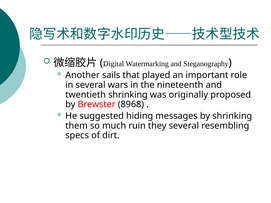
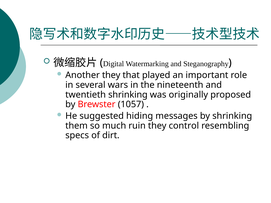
Another sails: sails -> they (111, 75)
8968: 8968 -> 1057 (131, 105)
they several: several -> control (184, 126)
